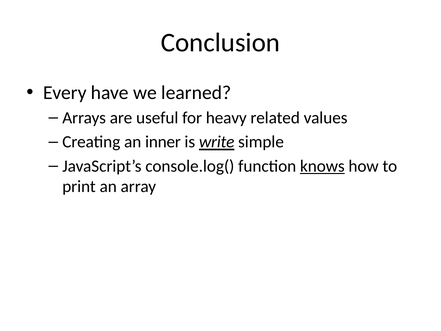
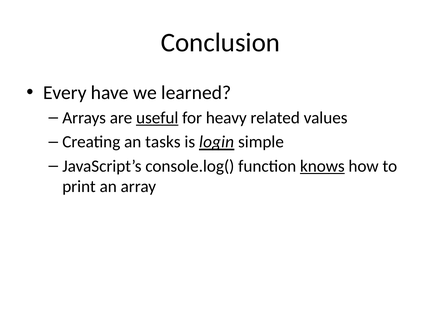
useful underline: none -> present (157, 118)
inner: inner -> tasks (163, 142)
write: write -> login (217, 142)
